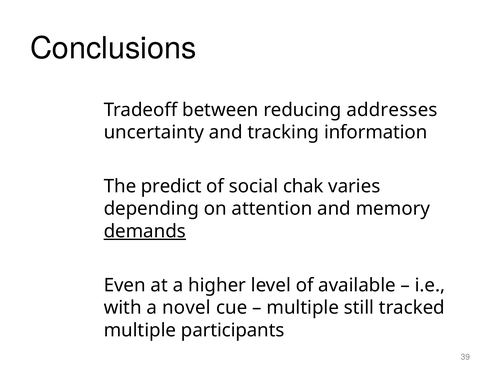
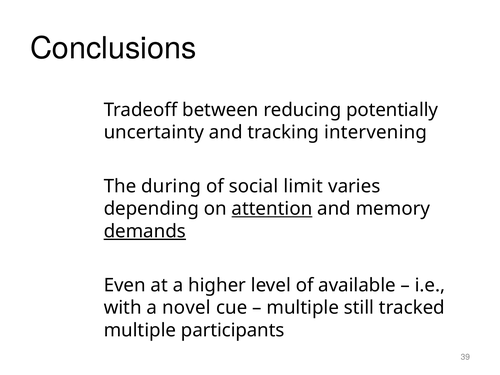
addresses: addresses -> potentially (392, 110)
information: information -> intervening (376, 132)
predict: predict -> during (171, 186)
chak: chak -> limit (303, 186)
attention underline: none -> present (272, 209)
